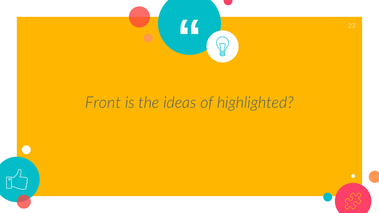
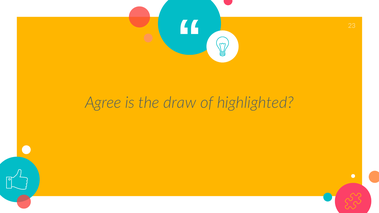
Front: Front -> Agree (103, 103)
ideas: ideas -> draw (180, 103)
